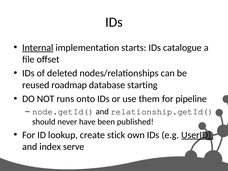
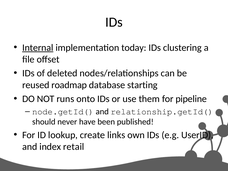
starts: starts -> today (134, 48)
catalogue: catalogue -> clustering (182, 48)
stick: stick -> links (116, 135)
UserID underline: present -> none (197, 135)
serve: serve -> retail (74, 147)
